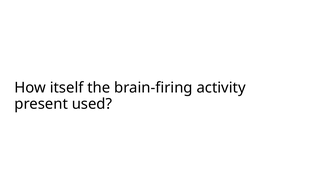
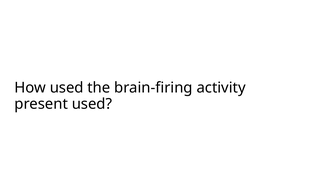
How itself: itself -> used (67, 88)
